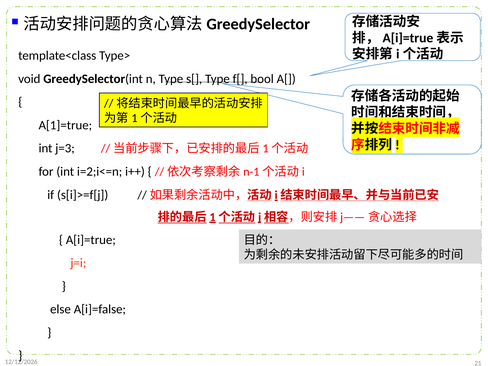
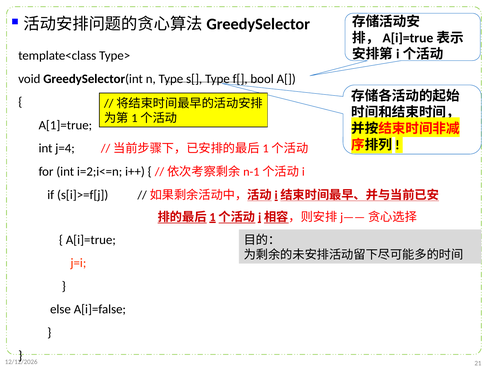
j=3: j=3 -> j=4 (65, 148)
